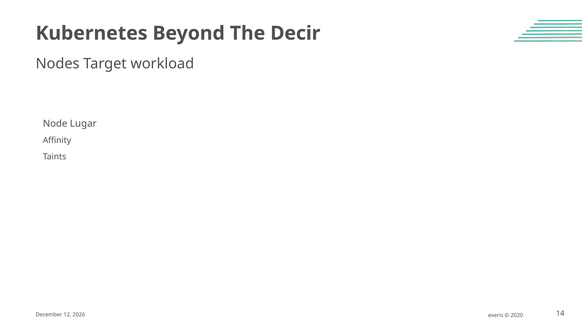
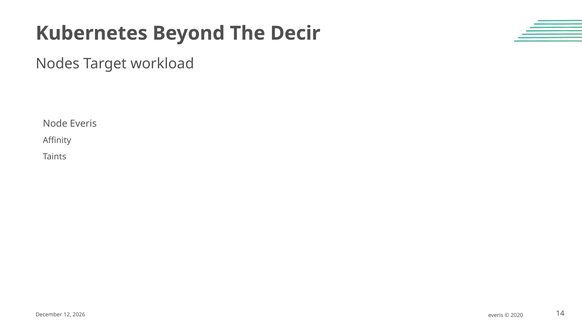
Node Lugar: Lugar -> Everis (83, 124)
